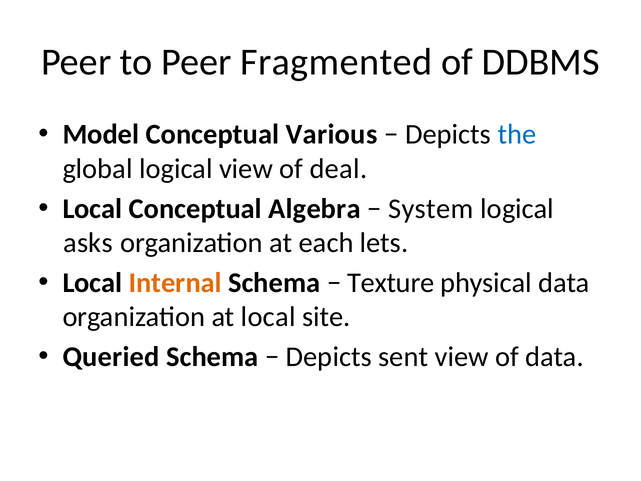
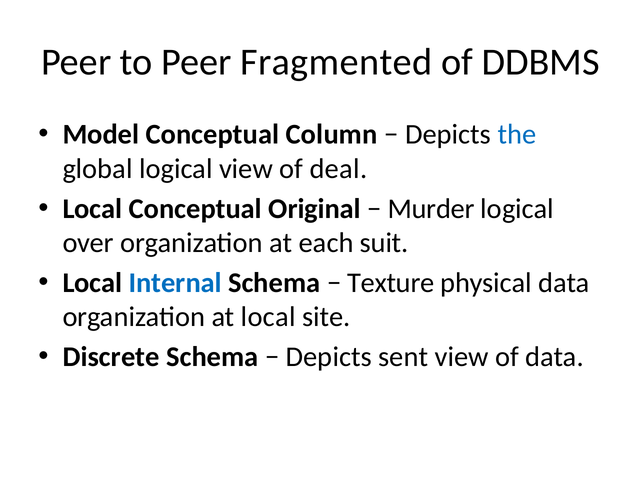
Various: Various -> Column (332, 134)
Algebra: Algebra -> Original (315, 209)
System: System -> Murder (431, 209)
asks: asks -> over (88, 243)
lets: lets -> suit (384, 243)
Internal colour: orange -> blue (175, 283)
Queried: Queried -> Discrete (111, 357)
